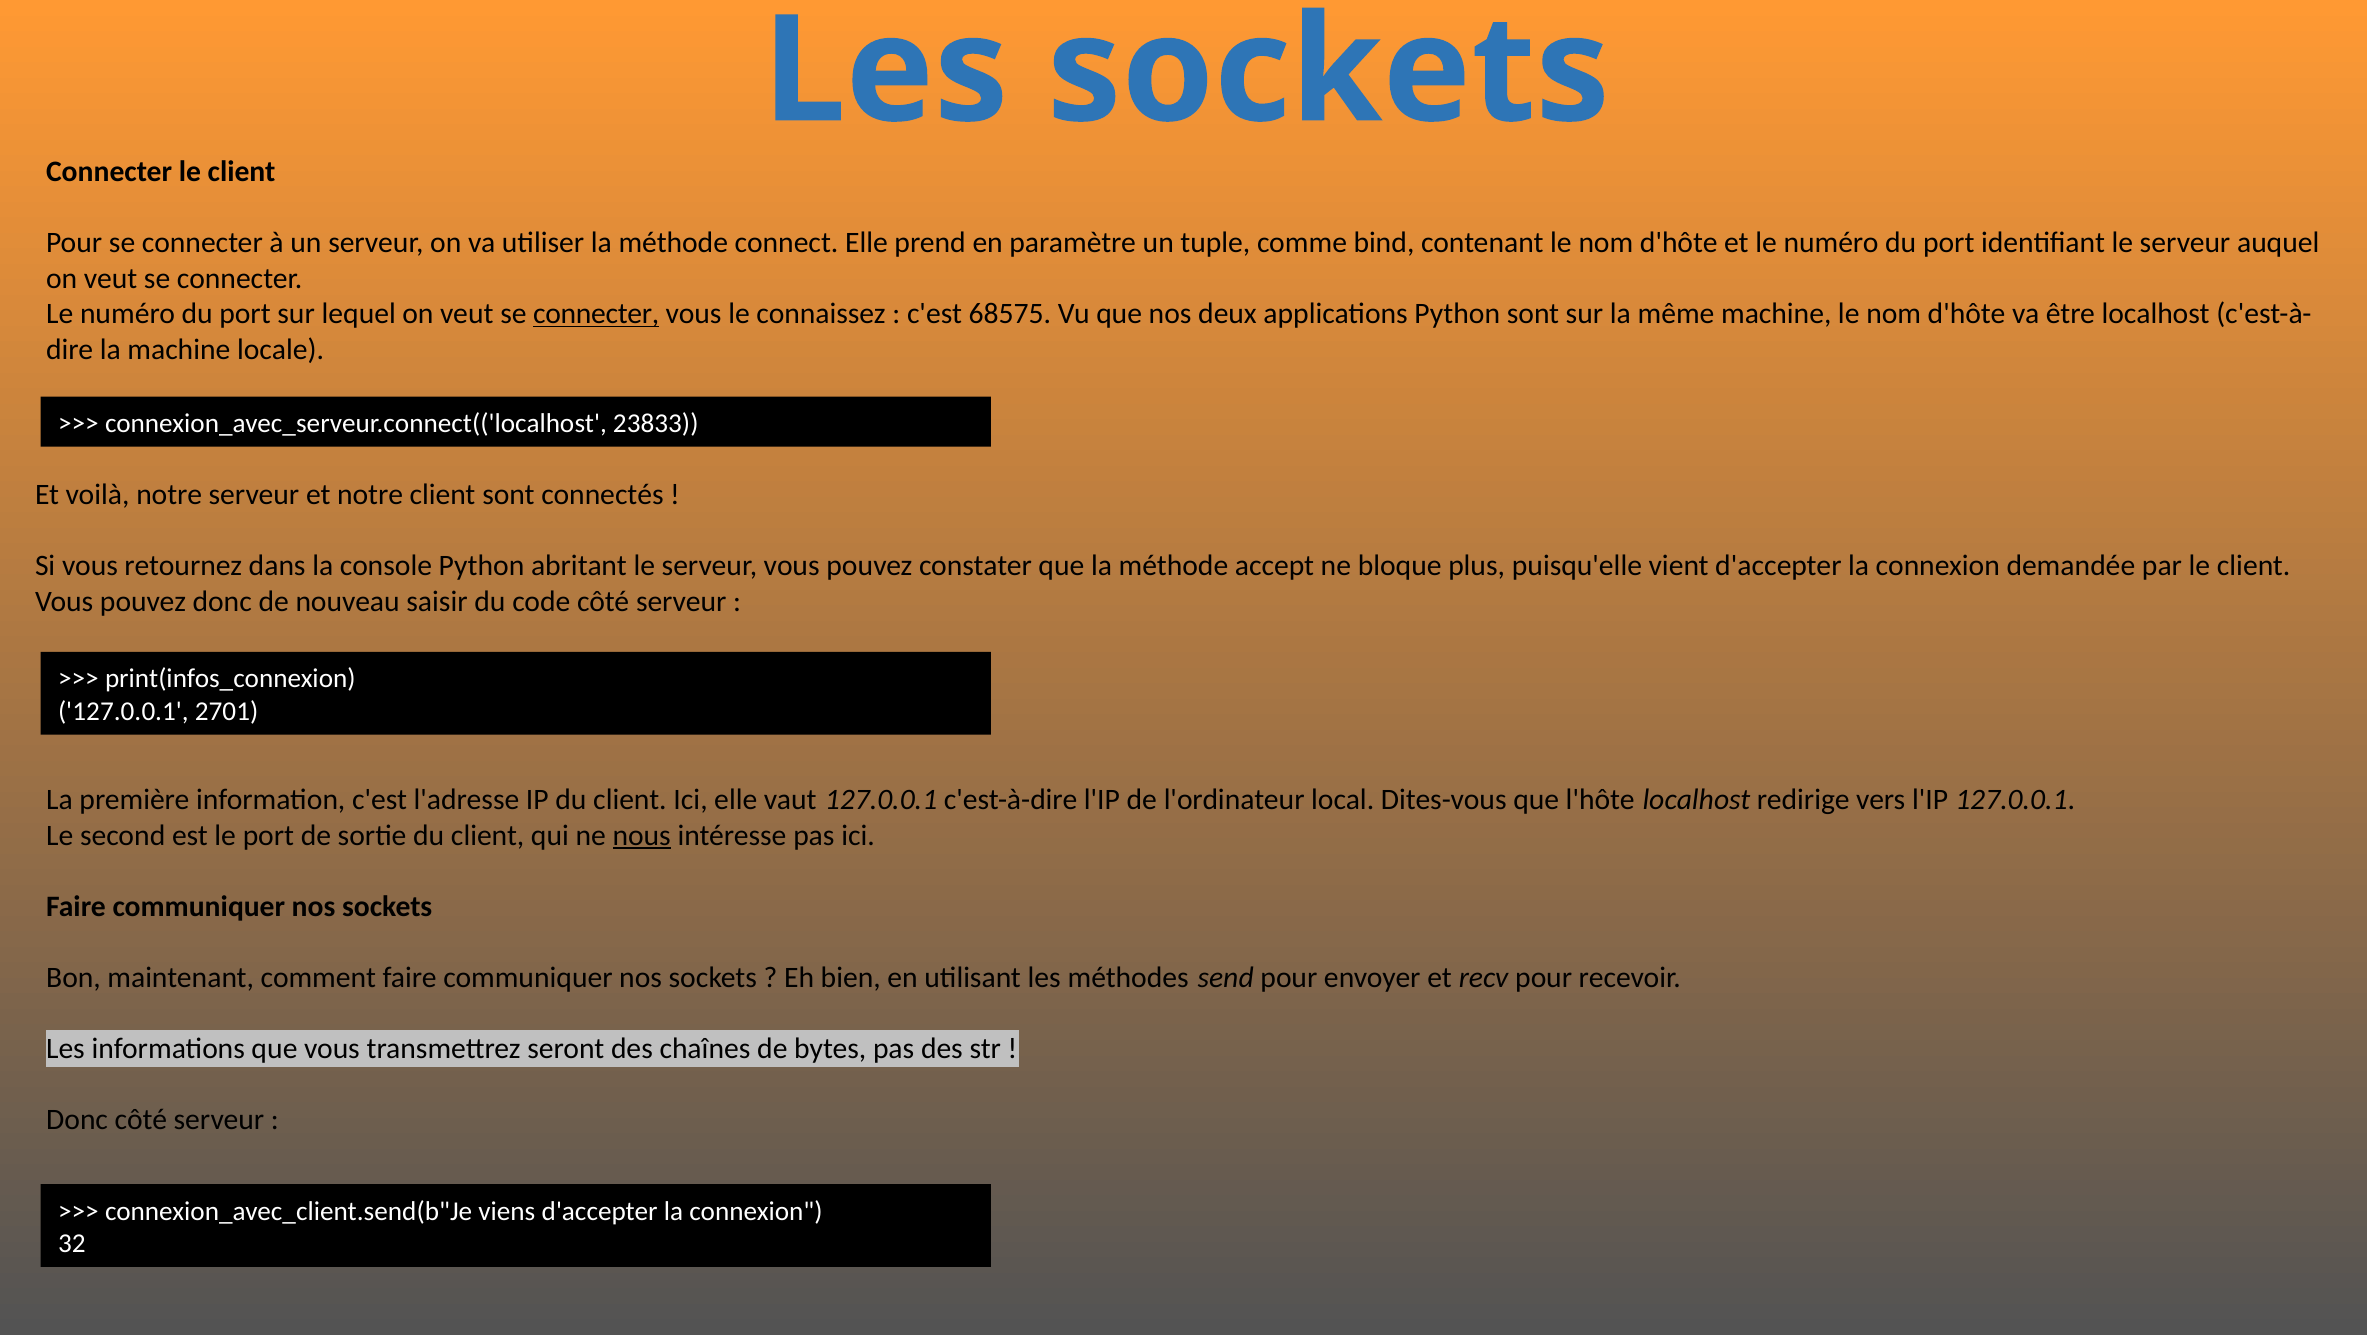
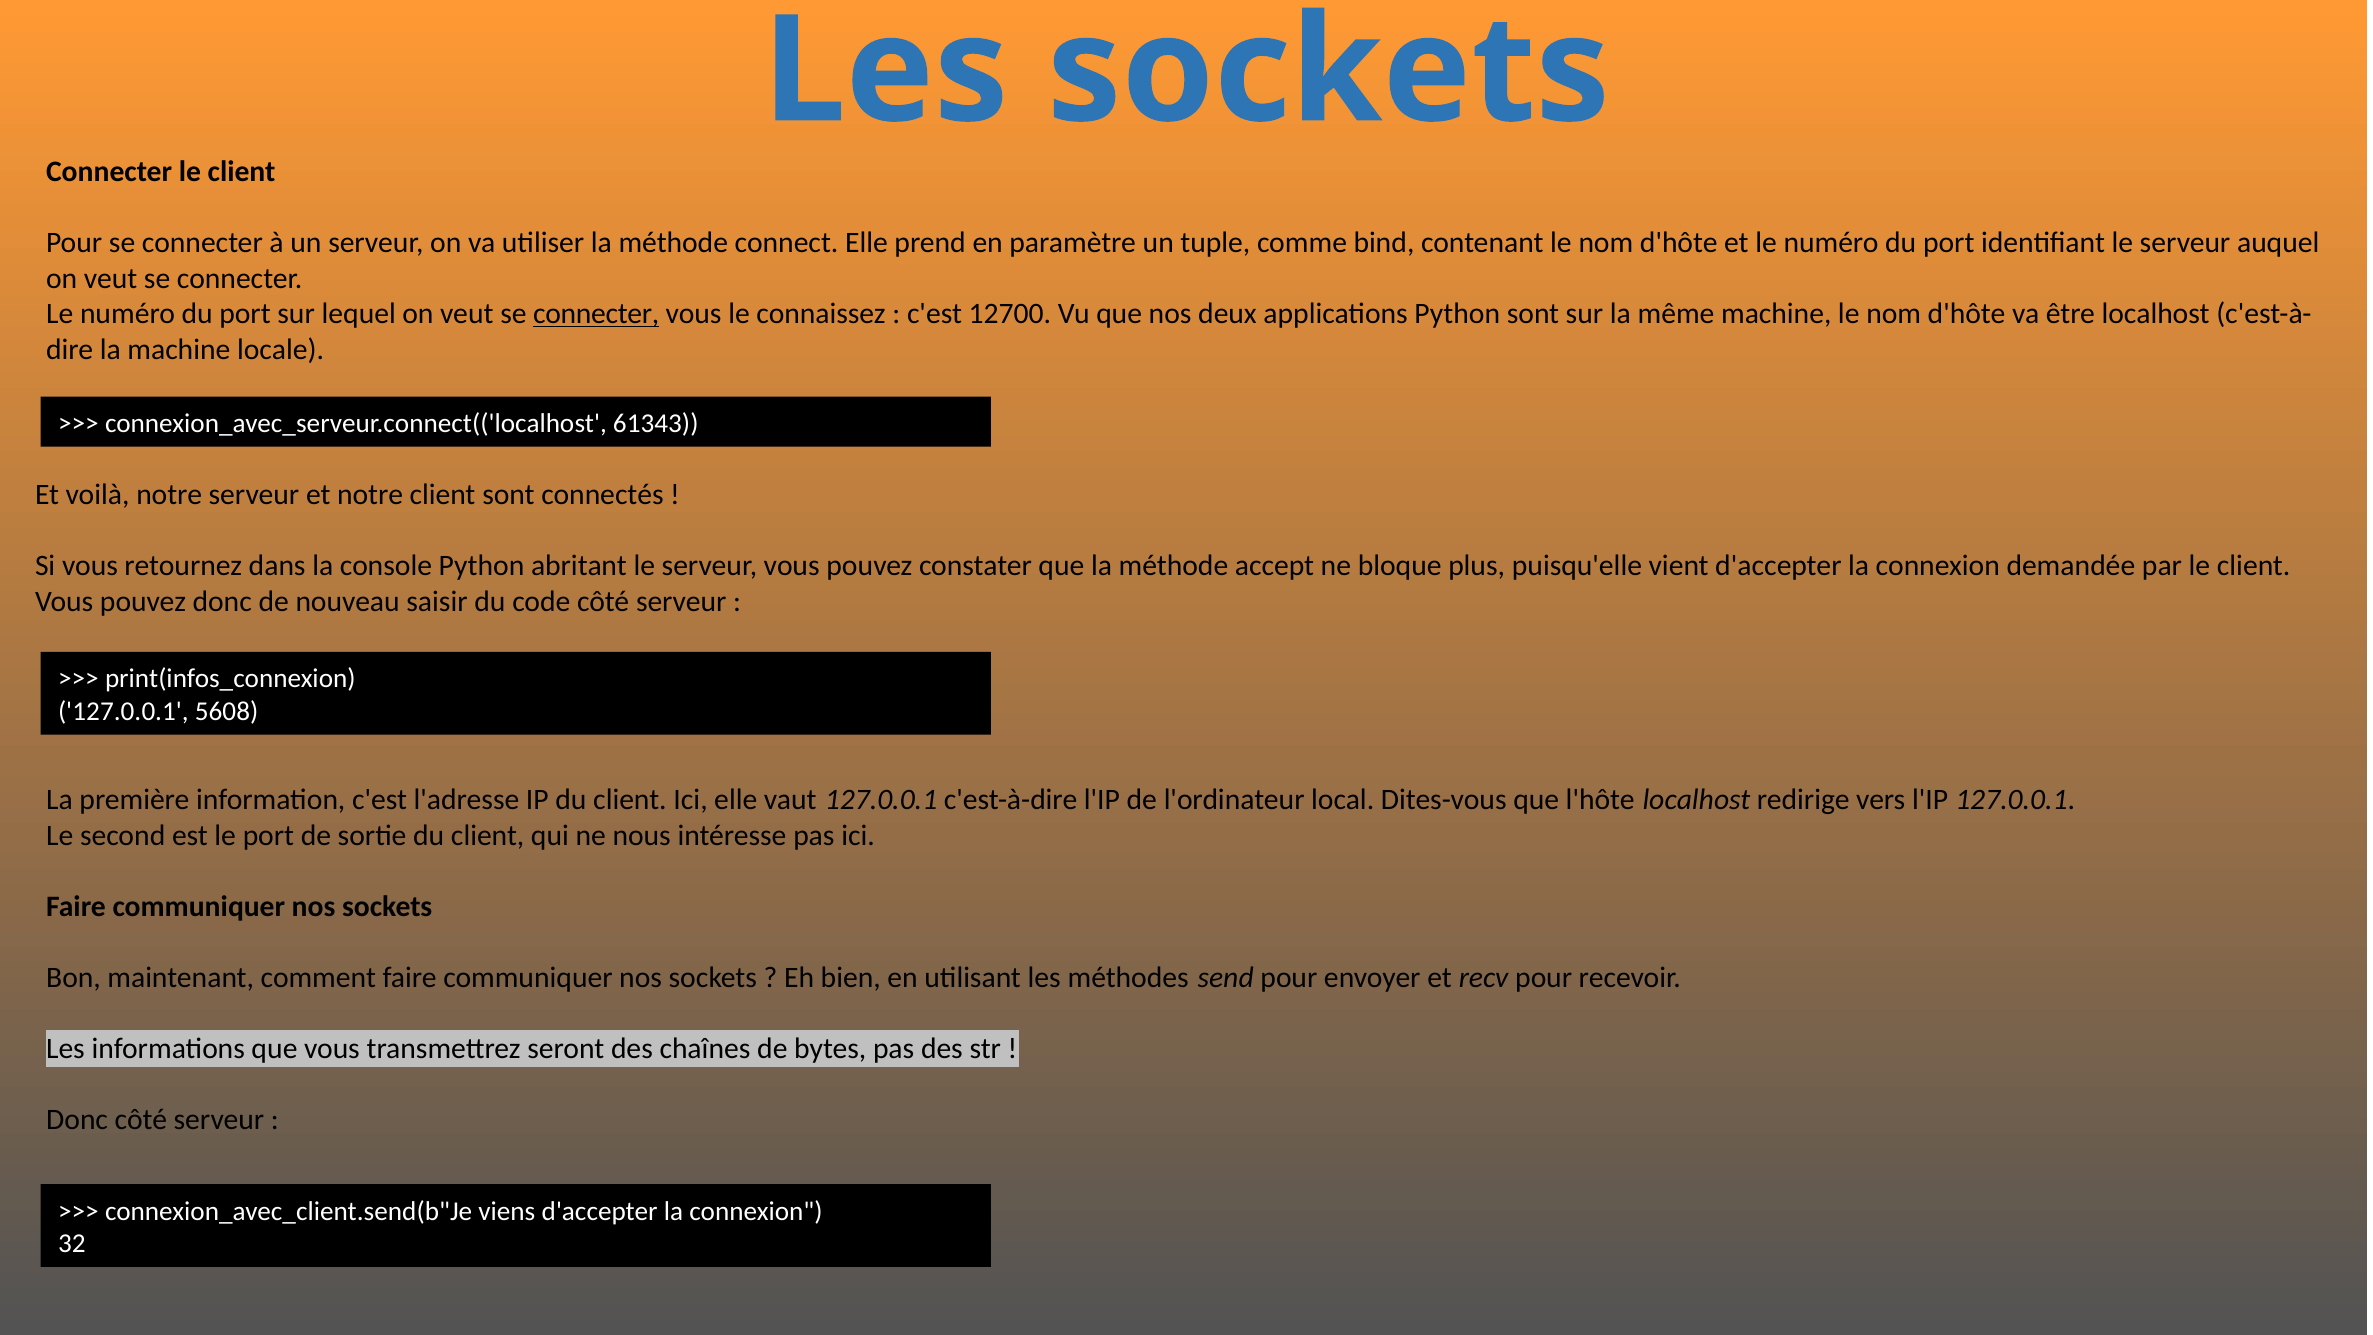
68575: 68575 -> 12700 (1010, 314)
23833: 23833 -> 61343 (656, 423)
2701: 2701 -> 5608 (227, 711)
nous underline: present -> none (642, 835)
